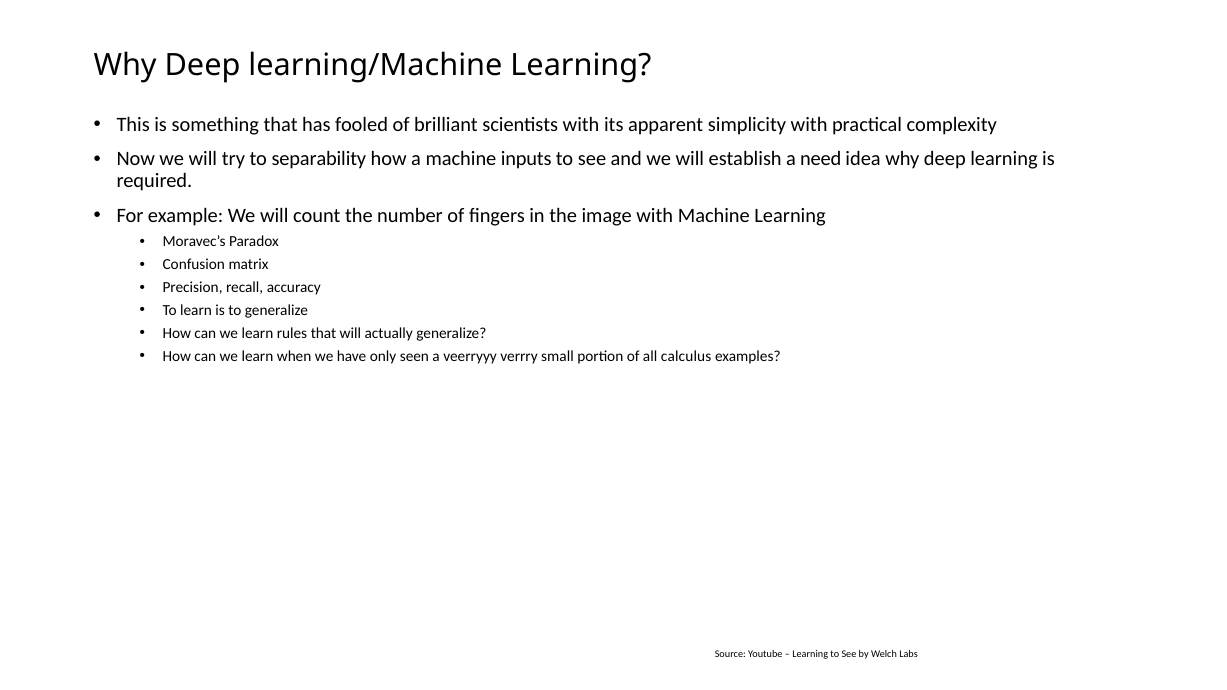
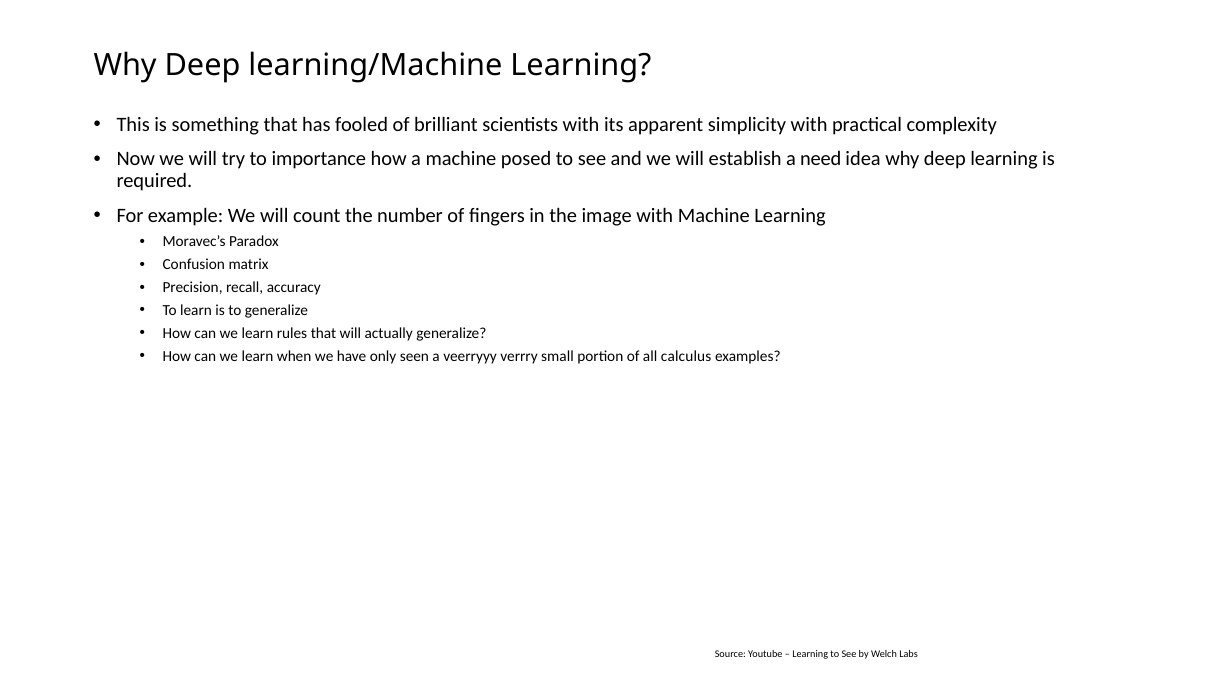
separability: separability -> importance (319, 159)
inputs: inputs -> posed (526, 159)
